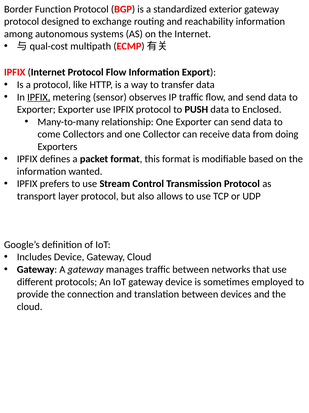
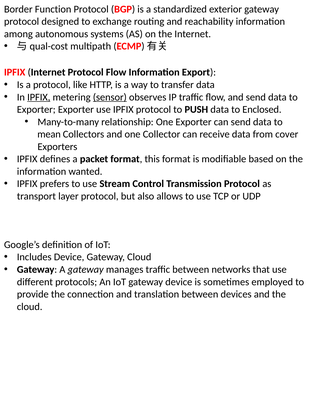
sensor underline: none -> present (110, 97)
come: come -> mean (49, 134)
doing: doing -> cover (287, 134)
